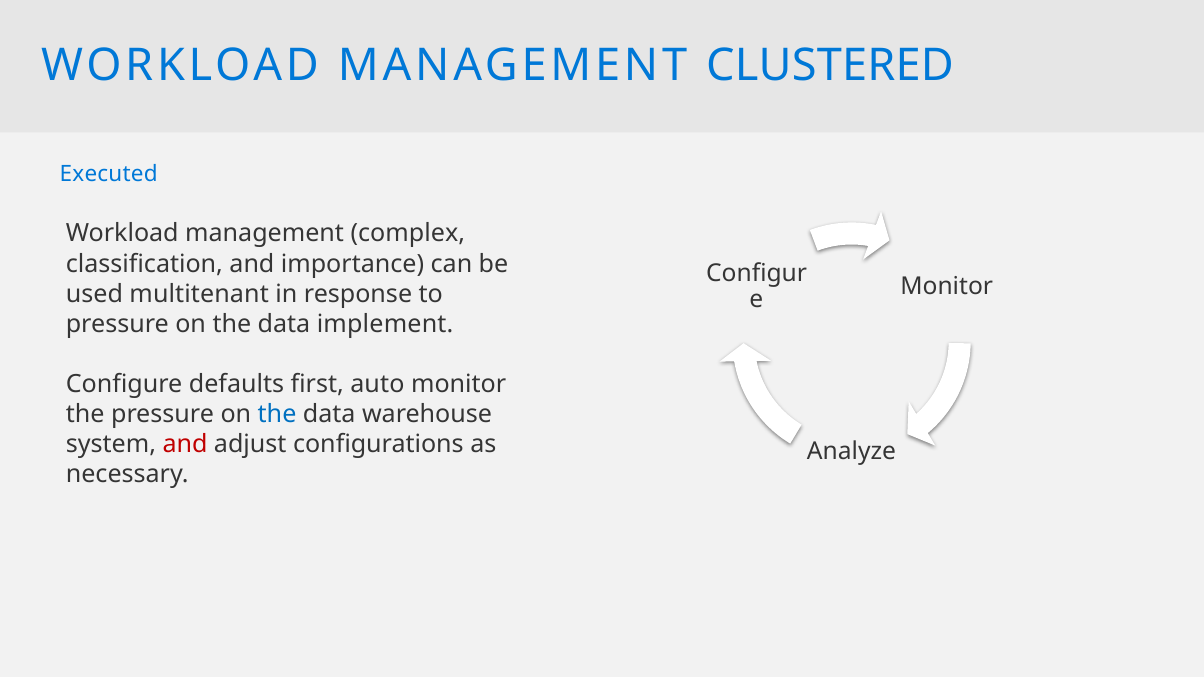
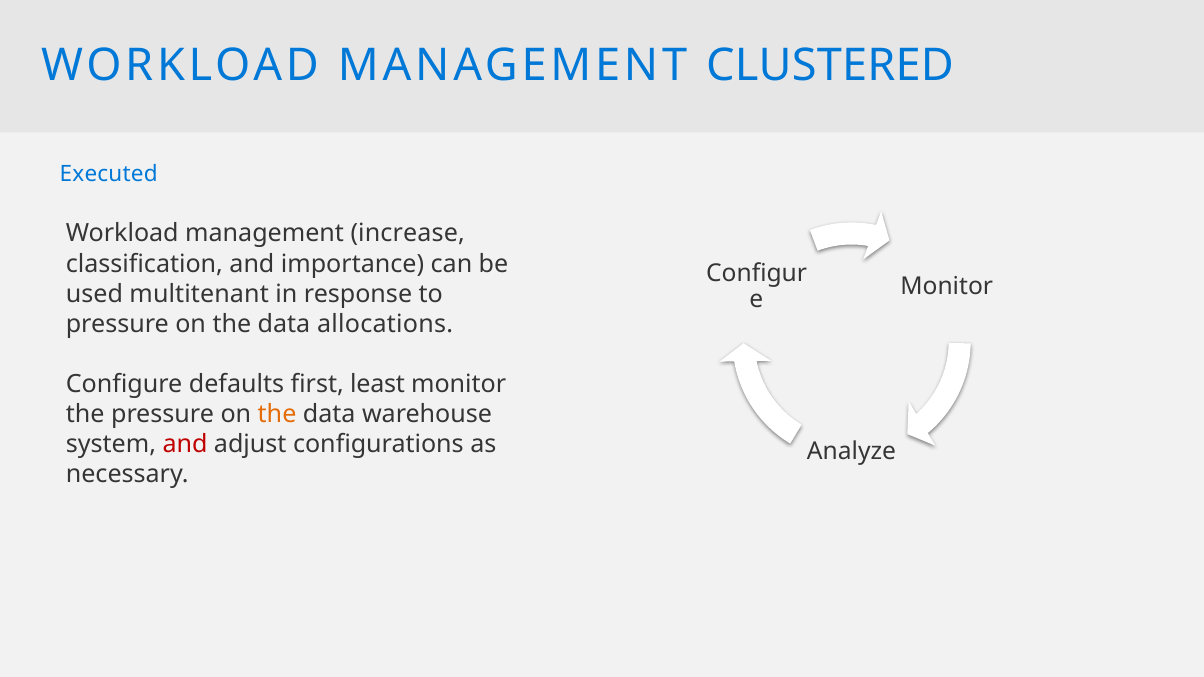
complex: complex -> increase (408, 234)
implement: implement -> allocations (385, 324)
auto: auto -> least (378, 384)
the colour: blue -> orange (277, 414)
